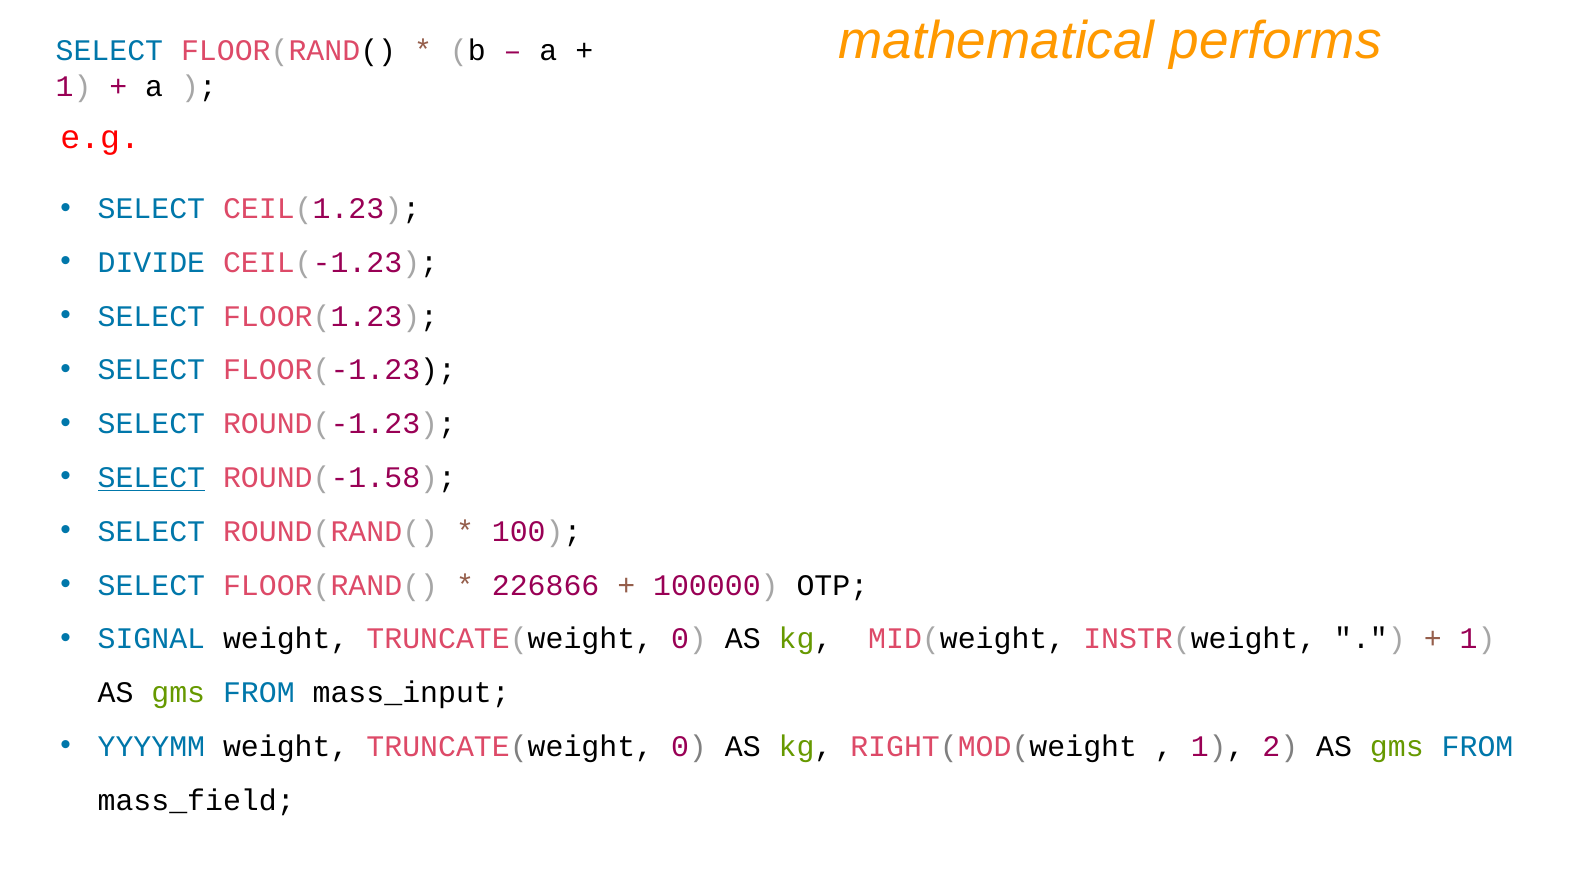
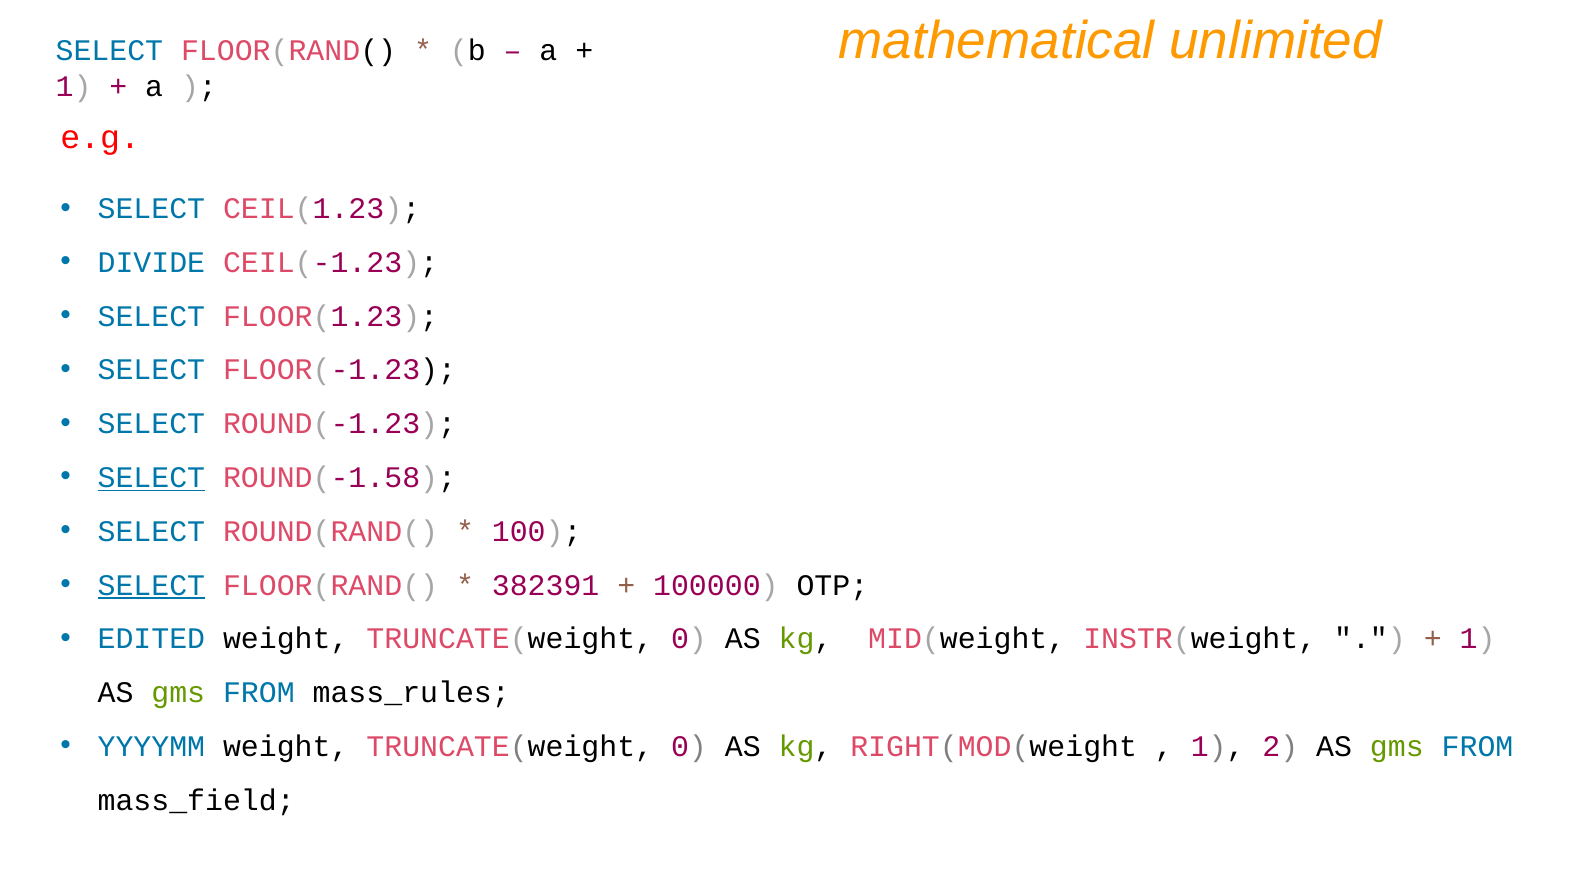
performs: performs -> unlimited (1276, 41)
SELECT underline: none -> present (151, 585)
226866: 226866 -> 382391 (546, 585)
SIGNAL: SIGNAL -> EDITED (151, 639)
mass_input: mass_input -> mass_rules (411, 693)
